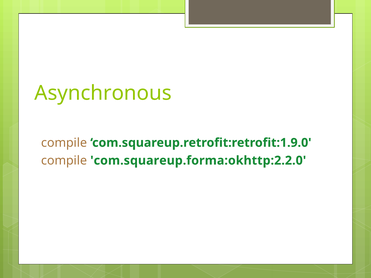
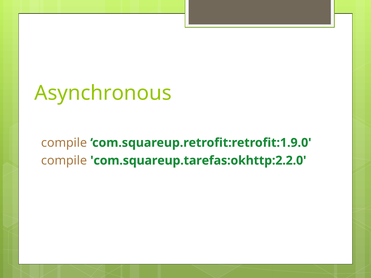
com.squareup.forma:okhttp:2.2.0: com.squareup.forma:okhttp:2.2.0 -> com.squareup.tarefas:okhttp:2.2.0 (198, 161)
